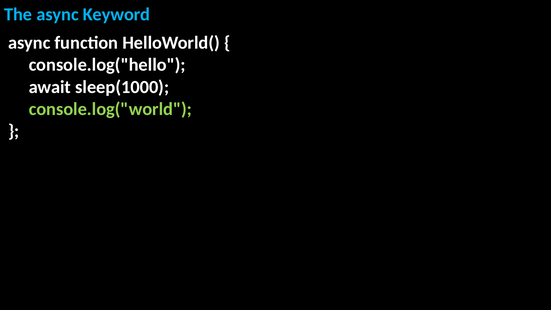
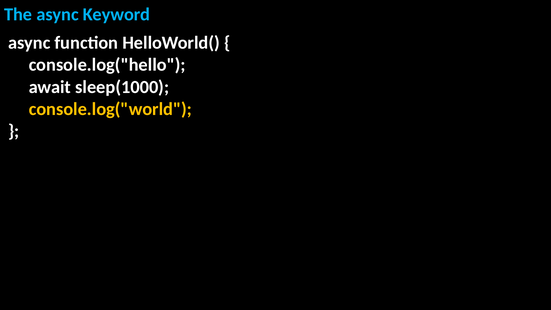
console.log("world colour: light green -> yellow (110, 109)
